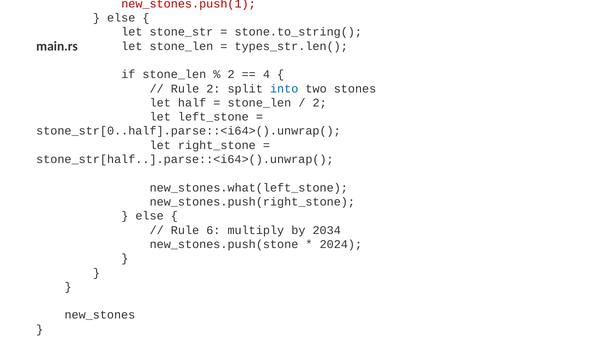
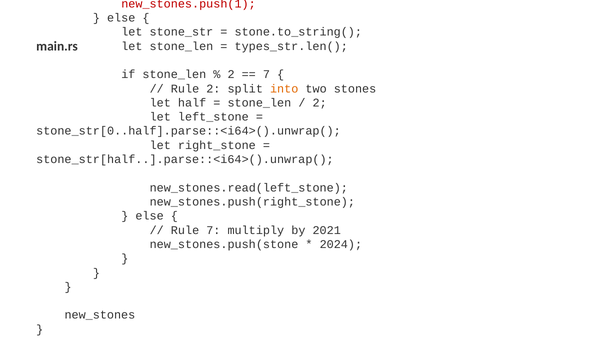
4: 4 -> 7 (266, 74)
into colour: blue -> orange (284, 89)
new_stones.what(left_stone: new_stones.what(left_stone -> new_stones.read(left_stone (249, 188)
Rule 6: 6 -> 7 (213, 230)
2034: 2034 -> 2021 (327, 230)
